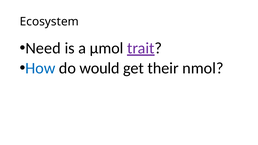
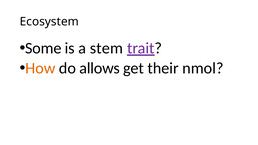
Need: Need -> Some (43, 48)
µmol: µmol -> stem (106, 48)
How colour: blue -> orange (40, 68)
would: would -> allows (100, 68)
